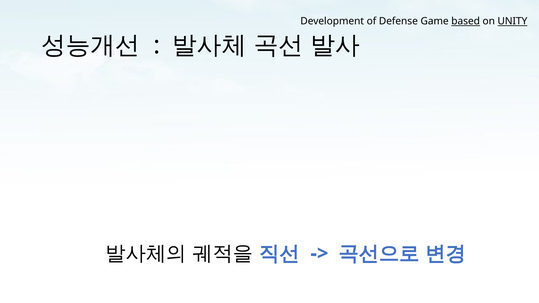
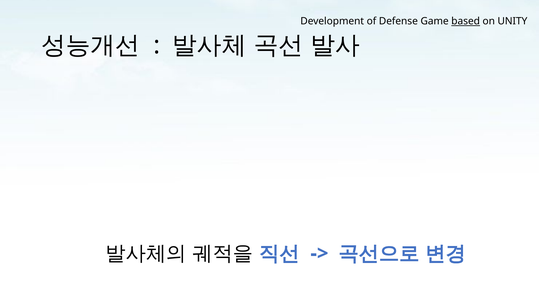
UNITY underline: present -> none (512, 21)
